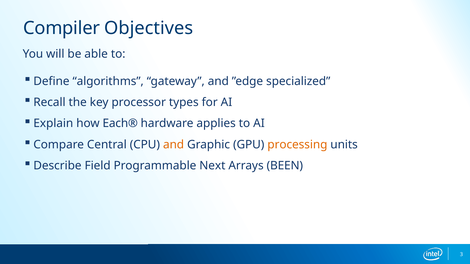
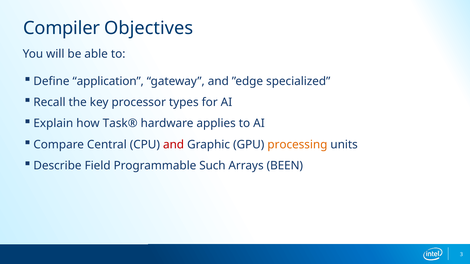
algorithms: algorithms -> application (108, 81)
Each®: Each® -> Task® (120, 124)
and colour: orange -> red (174, 145)
Next: Next -> Such (212, 166)
